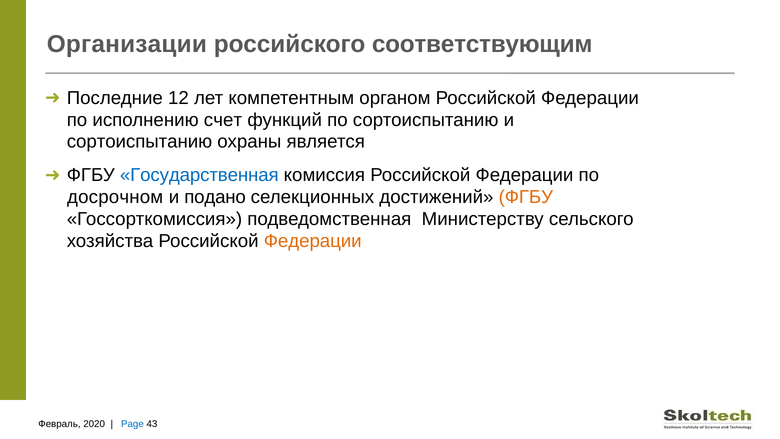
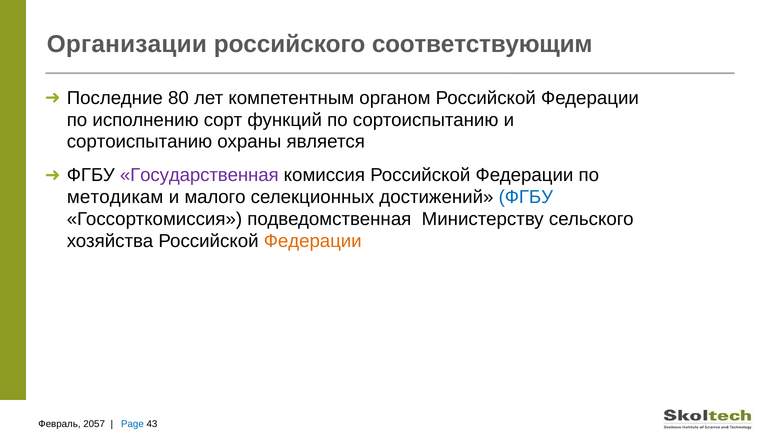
12: 12 -> 80 (178, 98)
счет: счет -> сорт (223, 120)
Государственная colour: blue -> purple (199, 175)
досрочном: досрочном -> методикам (115, 197)
подано: подано -> малого (215, 197)
ФГБУ colour: orange -> blue (526, 197)
2020: 2020 -> 2057 (94, 424)
